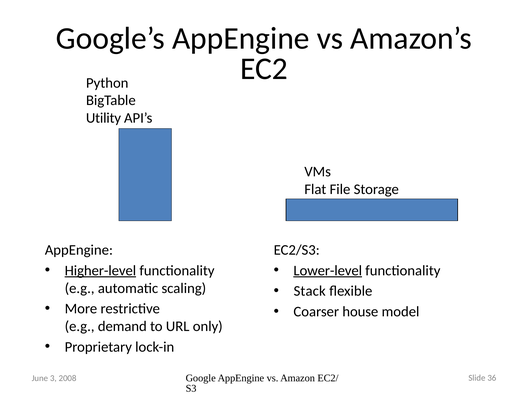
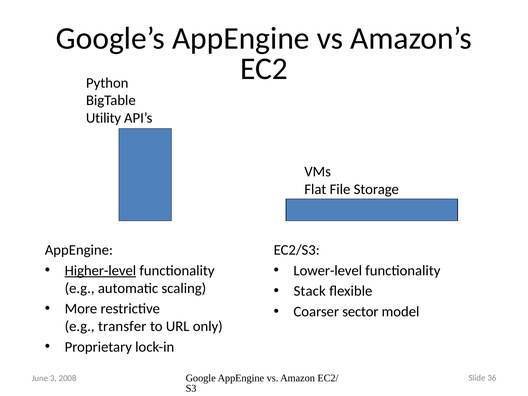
Lower-level underline: present -> none (328, 271)
house: house -> sector (360, 312)
demand: demand -> transfer (122, 326)
